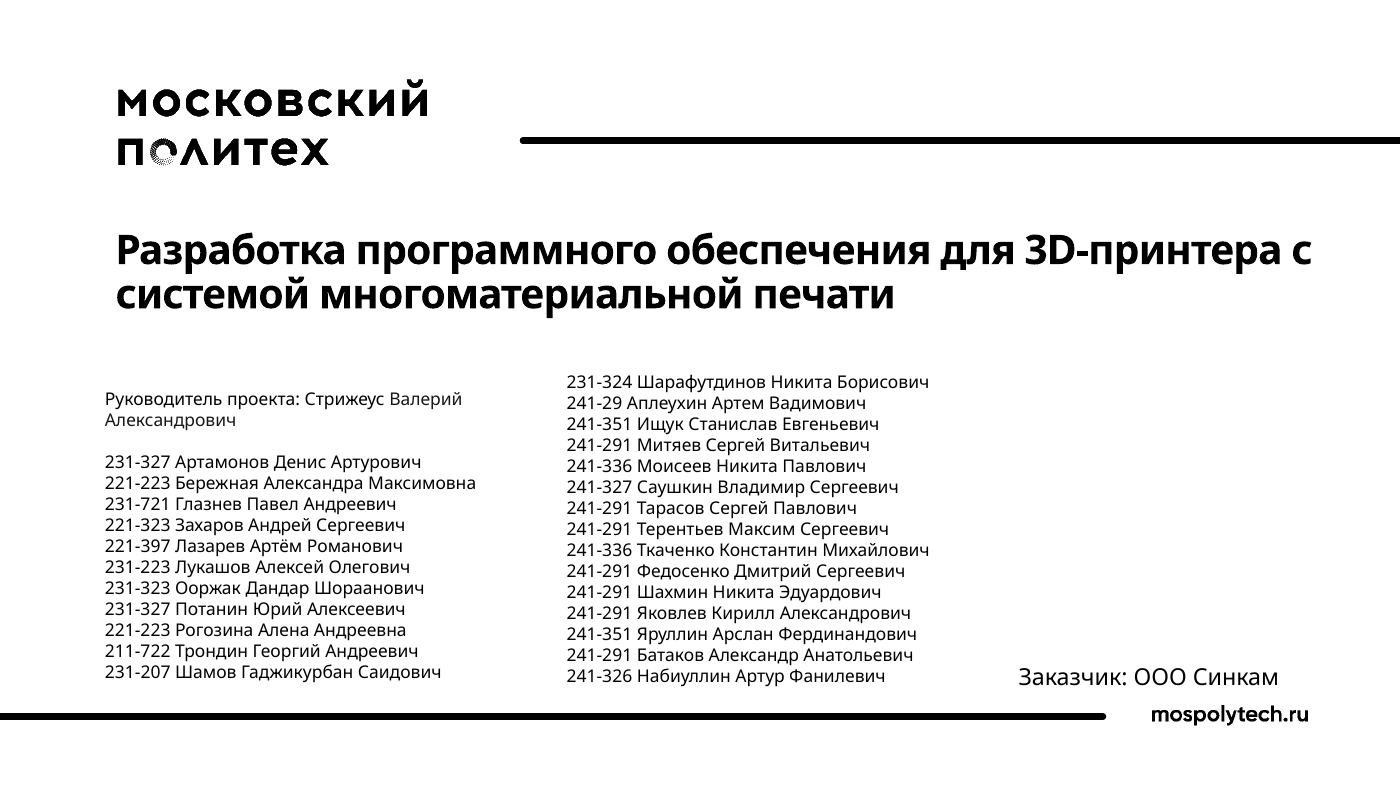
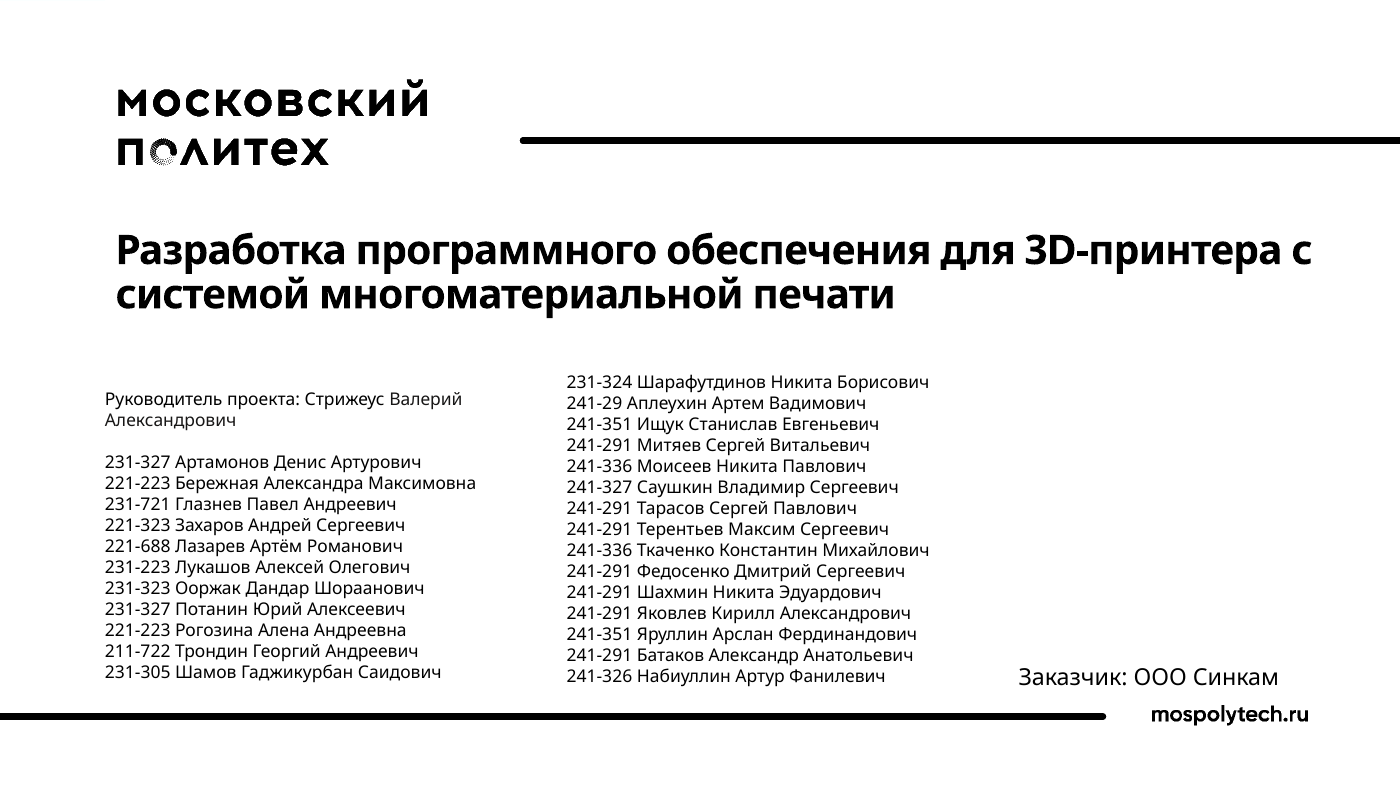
221-397: 221-397 -> 221-688 (138, 547)
231-207: 231-207 -> 231-305 (138, 673)
